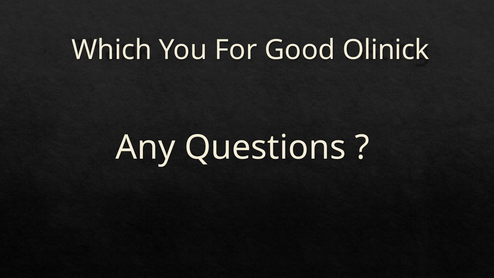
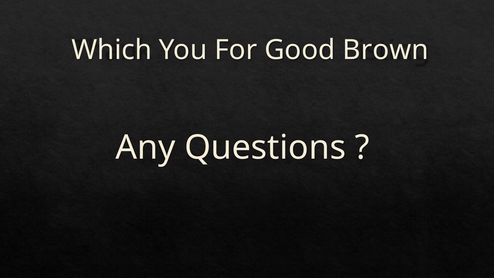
Olinick: Olinick -> Brown (386, 50)
